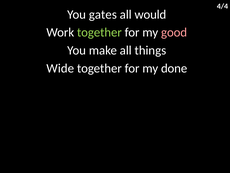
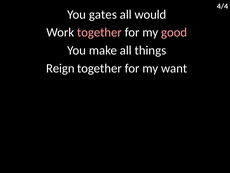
together colour: light green -> pink (99, 32)
Wide: Wide -> Reign (60, 68)
done: done -> want (174, 68)
